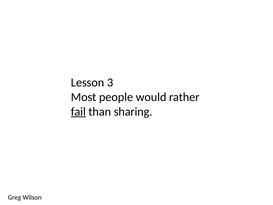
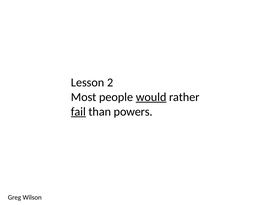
3: 3 -> 2 (110, 82)
would underline: none -> present (151, 97)
sharing: sharing -> powers (133, 111)
